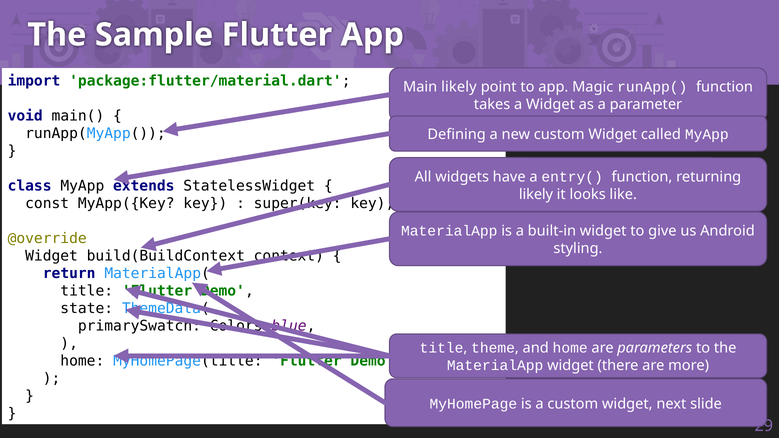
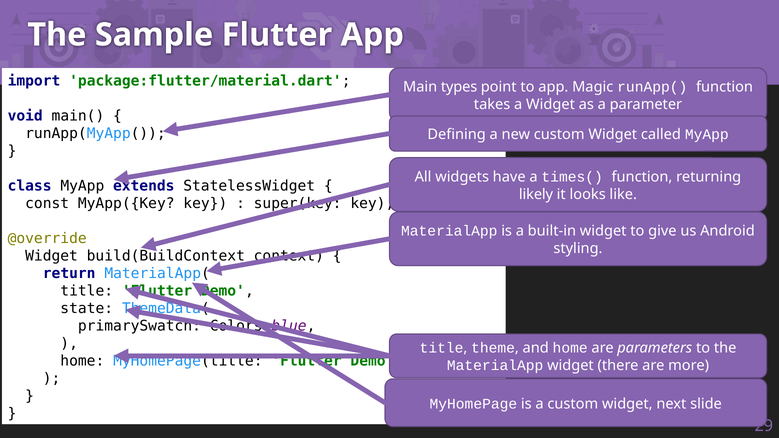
Main likely: likely -> types (459, 87)
entry(: entry( -> times( (572, 177)
